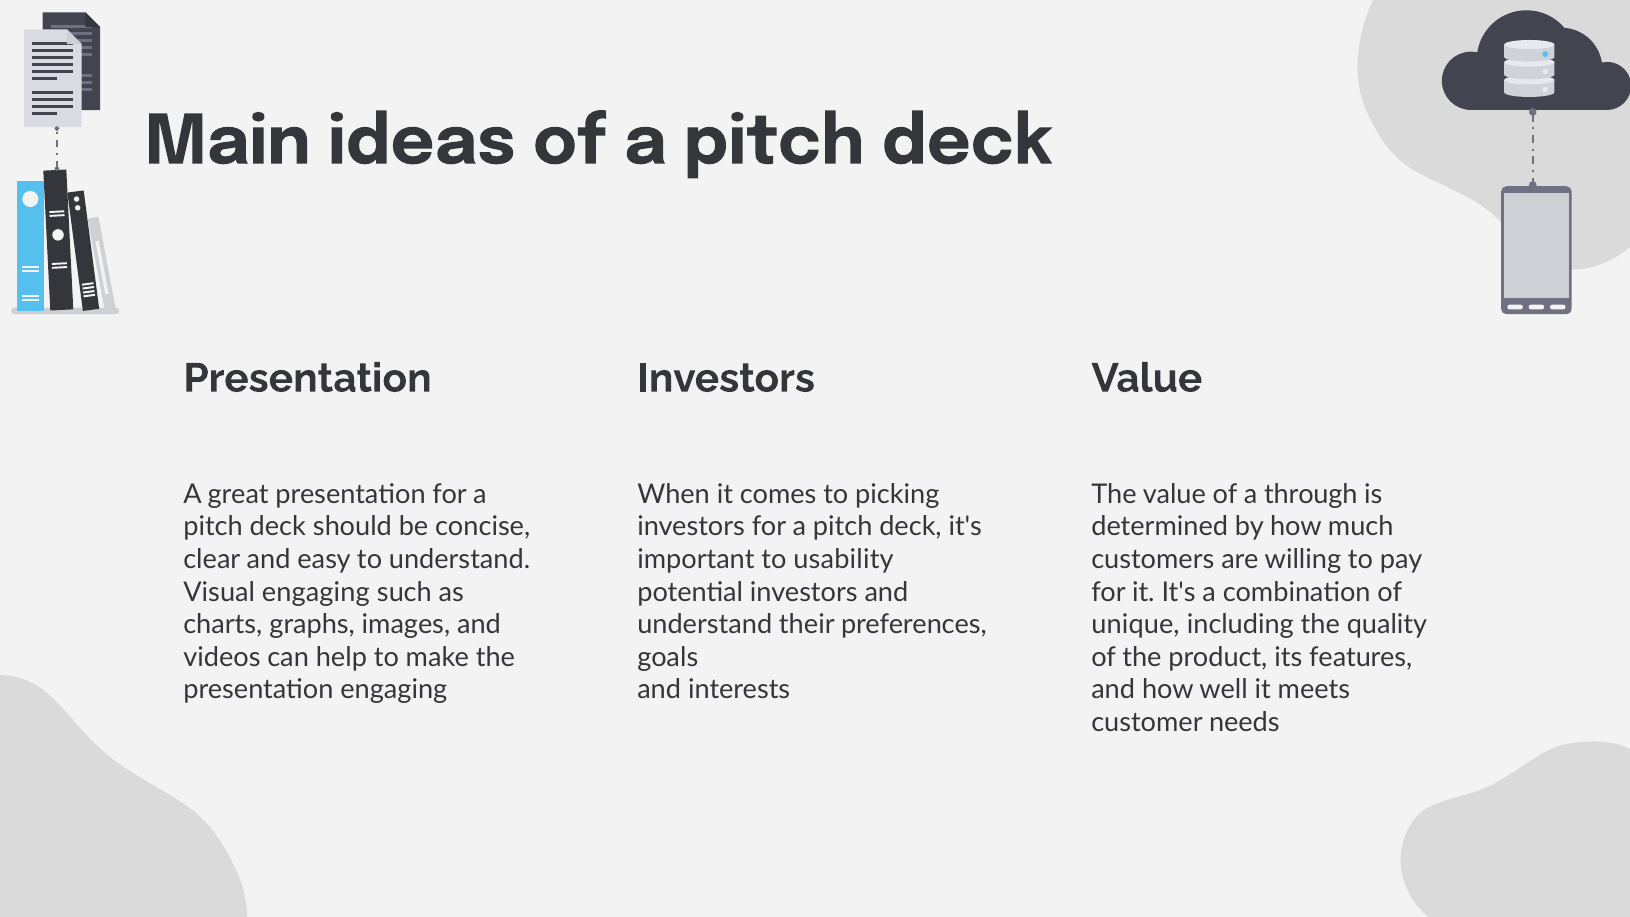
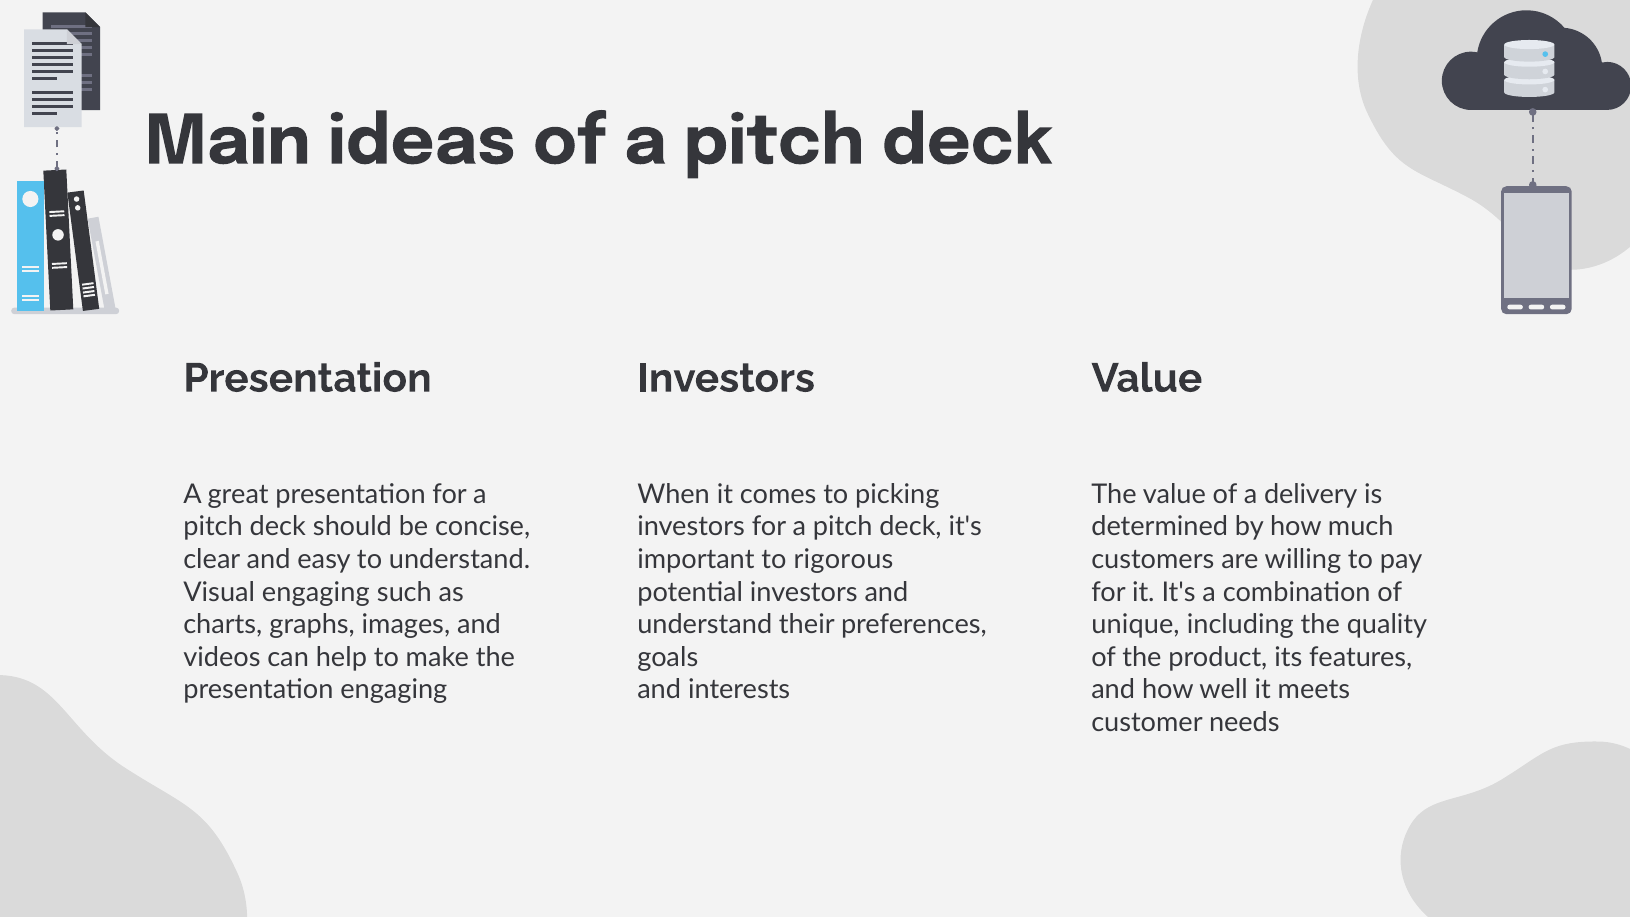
through: through -> delivery (1311, 494)
usability: usability -> rigorous (843, 560)
